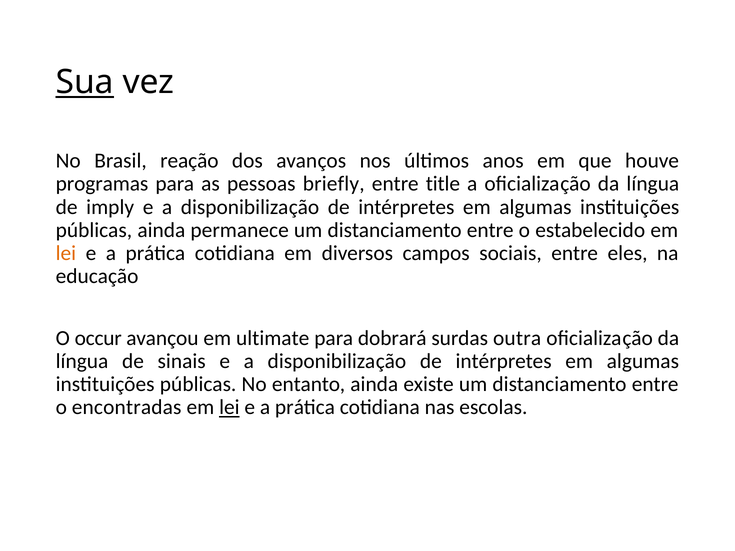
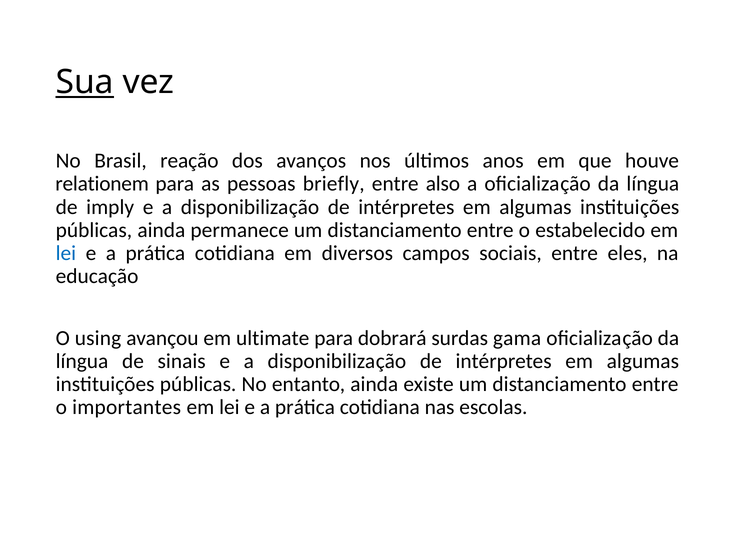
programas: programas -> relationem (102, 184)
title: title -> also (443, 184)
lei colour: orange -> blue (66, 253)
occur: occur -> using (98, 338)
outra: outra -> gama (517, 338)
encontradas: encontradas -> importantes (127, 408)
lei underline: present -> none (229, 408)
